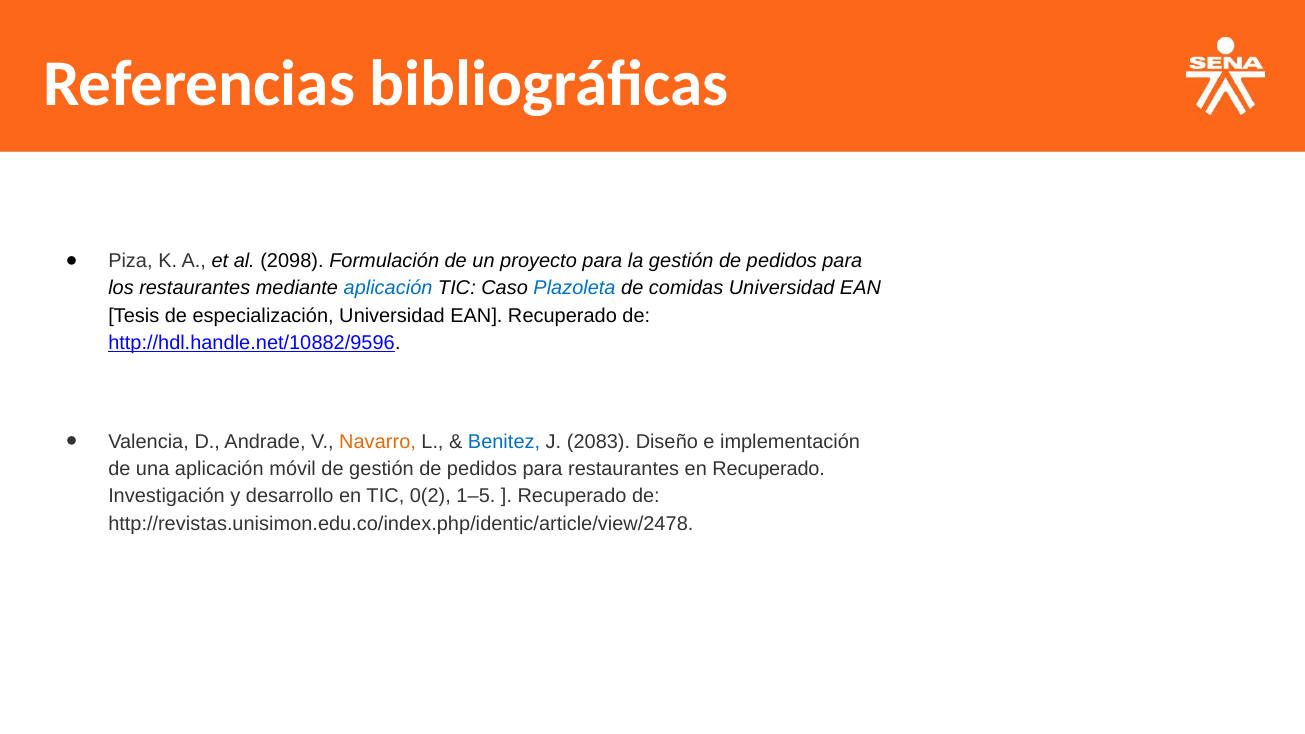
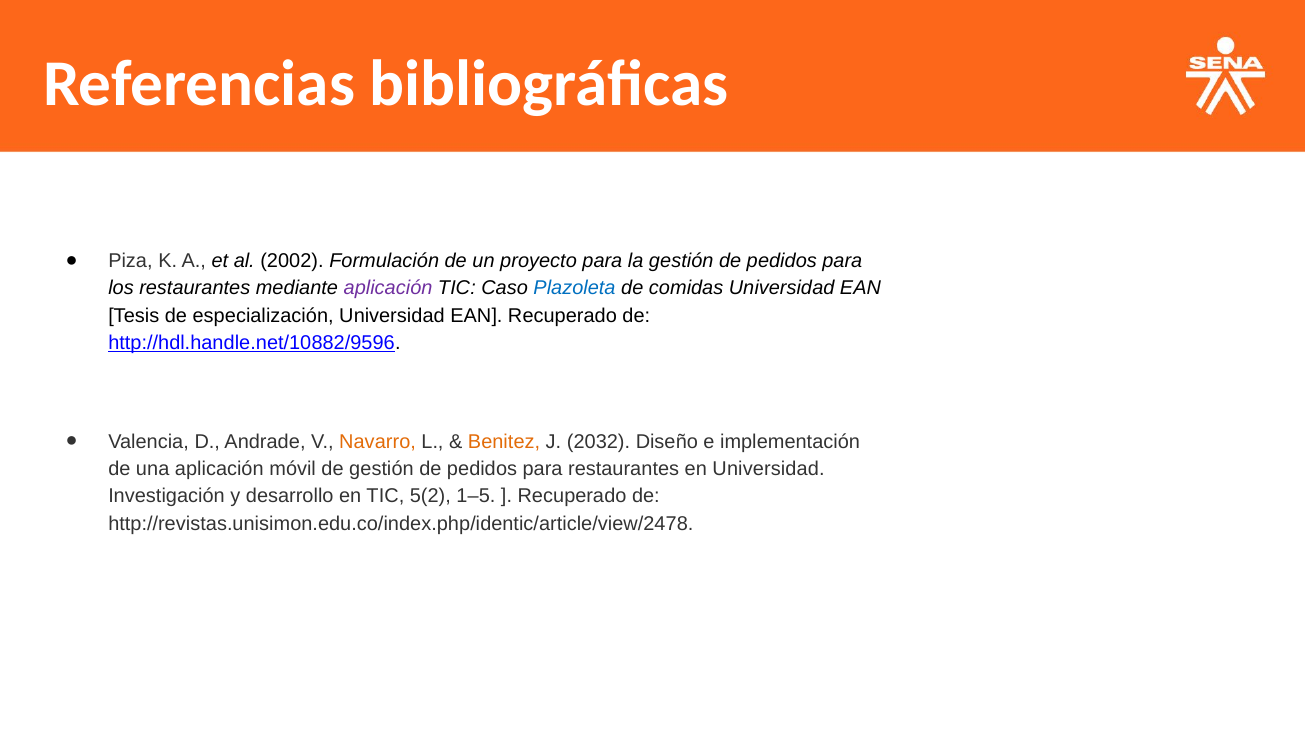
2098: 2098 -> 2002 (292, 261)
aplicación colour: blue -> purple (388, 288)
Benitez colour: blue -> orange (504, 441)
2083: 2083 -> 2032 (599, 441)
en Recuperado: Recuperado -> Universidad (769, 469)
0(2: 0(2 -> 5(2 (430, 496)
